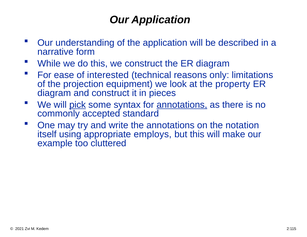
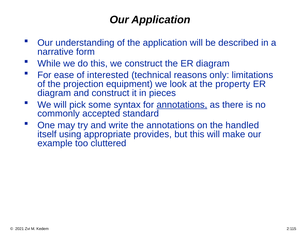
pick underline: present -> none (78, 105)
notation: notation -> handled (242, 125)
employs: employs -> provides (153, 134)
